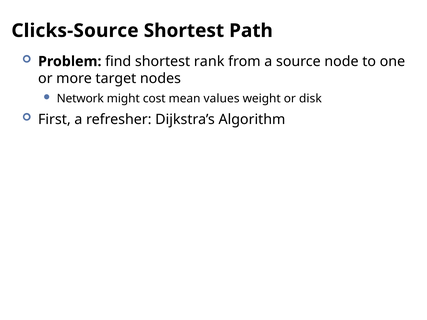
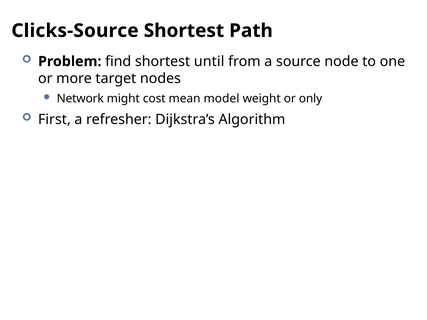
rank: rank -> until (209, 61)
values: values -> model (222, 99)
disk: disk -> only (311, 99)
